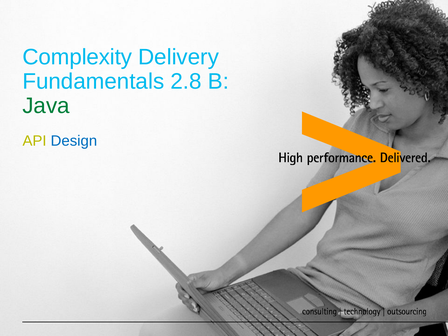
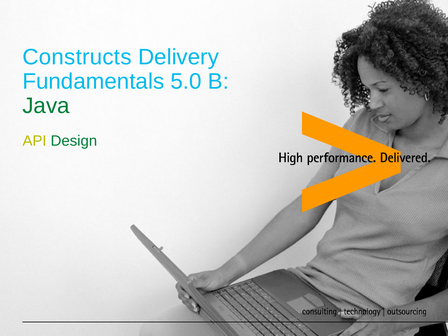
Complexity: Complexity -> Constructs (77, 57)
2.8: 2.8 -> 5.0 (186, 81)
Design colour: blue -> green (74, 141)
